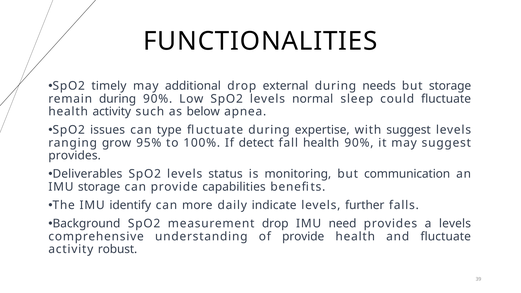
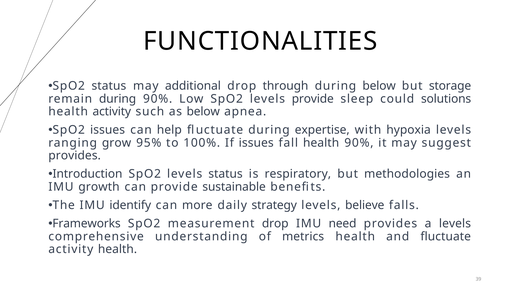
SpO2 timely: timely -> status (109, 86)
external: external -> through (286, 86)
during needs: needs -> below (379, 86)
levels normal: normal -> provide (313, 99)
could fluctuate: fluctuate -> solutions (446, 99)
type: type -> help (169, 130)
with suggest: suggest -> hypoxia (409, 130)
If detect: detect -> issues (256, 143)
Deliverables: Deliverables -> Introduction (87, 174)
monitoring: monitoring -> respiratory (298, 174)
communication: communication -> methodologies (407, 174)
IMU storage: storage -> growth (99, 187)
capabilities: capabilities -> sustainable (234, 187)
indicate: indicate -> strategy (274, 205)
further: further -> believe (365, 205)
Background: Background -> Frameworks (87, 224)
of provide: provide -> metrics (303, 237)
activity robust: robust -> health (118, 249)
